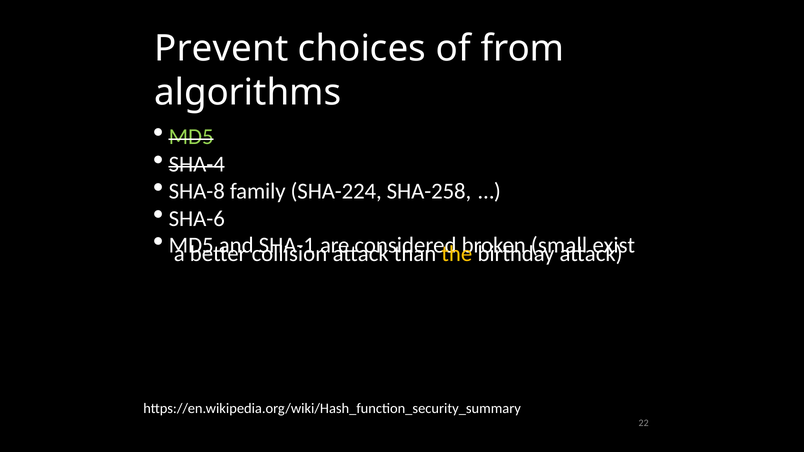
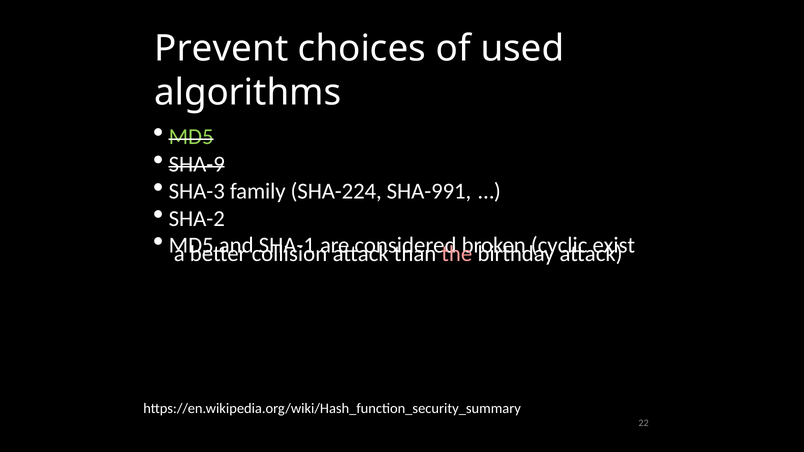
from: from -> used (522, 48)
SHA-4: SHA-4 -> SHA-9 (197, 164)
SHA-8: SHA-8 -> SHA-3 (197, 191)
SHA-258: SHA-258 -> SHA-991 (429, 191)
SHA-6: SHA-6 -> SHA-2 (197, 219)
small: small -> cyclic (559, 245)
the colour: yellow -> pink (457, 254)
